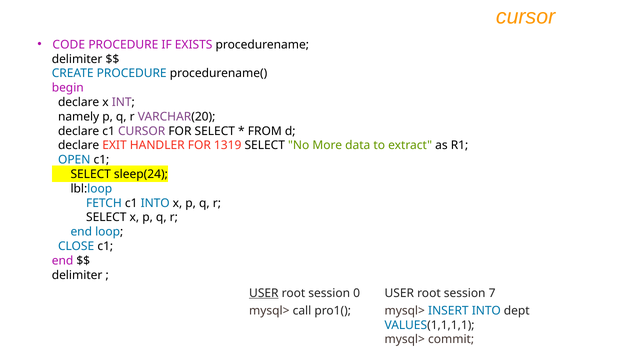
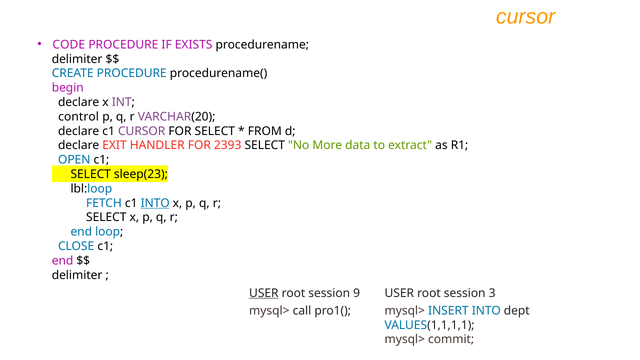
namely: namely -> control (79, 117)
1319: 1319 -> 2393 (228, 145)
sleep(24: sleep(24 -> sleep(23 (141, 174)
INTO underline: none -> present (155, 203)
0: 0 -> 9 (357, 293)
7: 7 -> 3 (492, 293)
